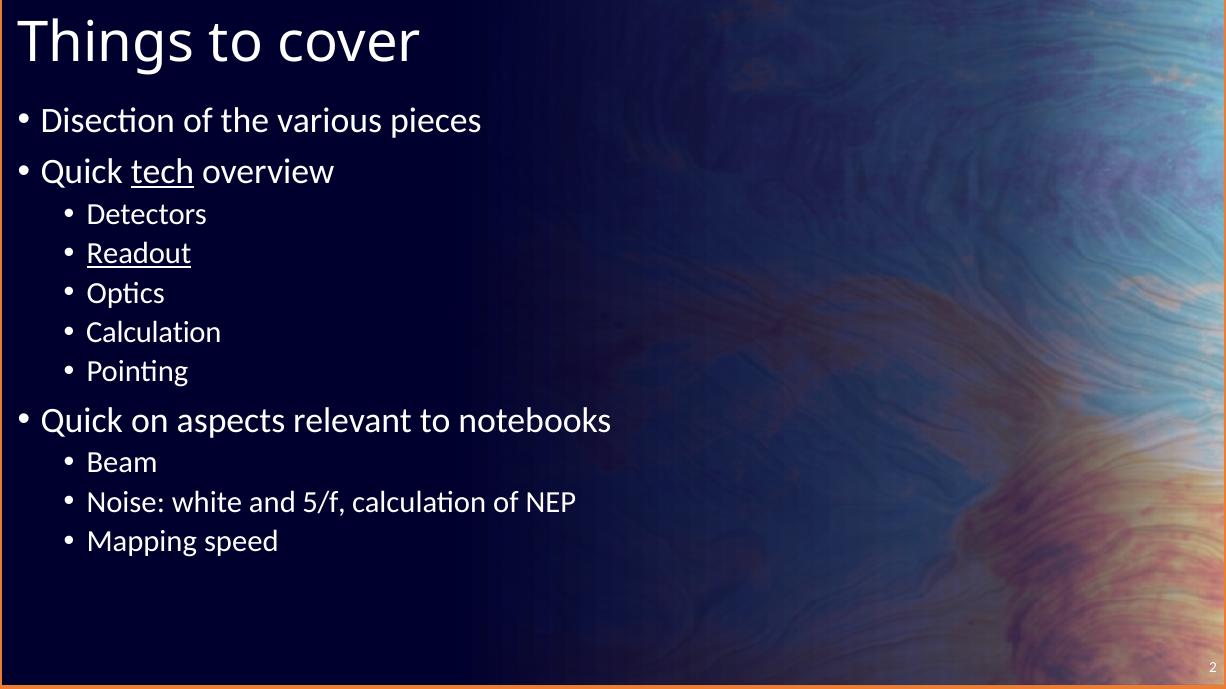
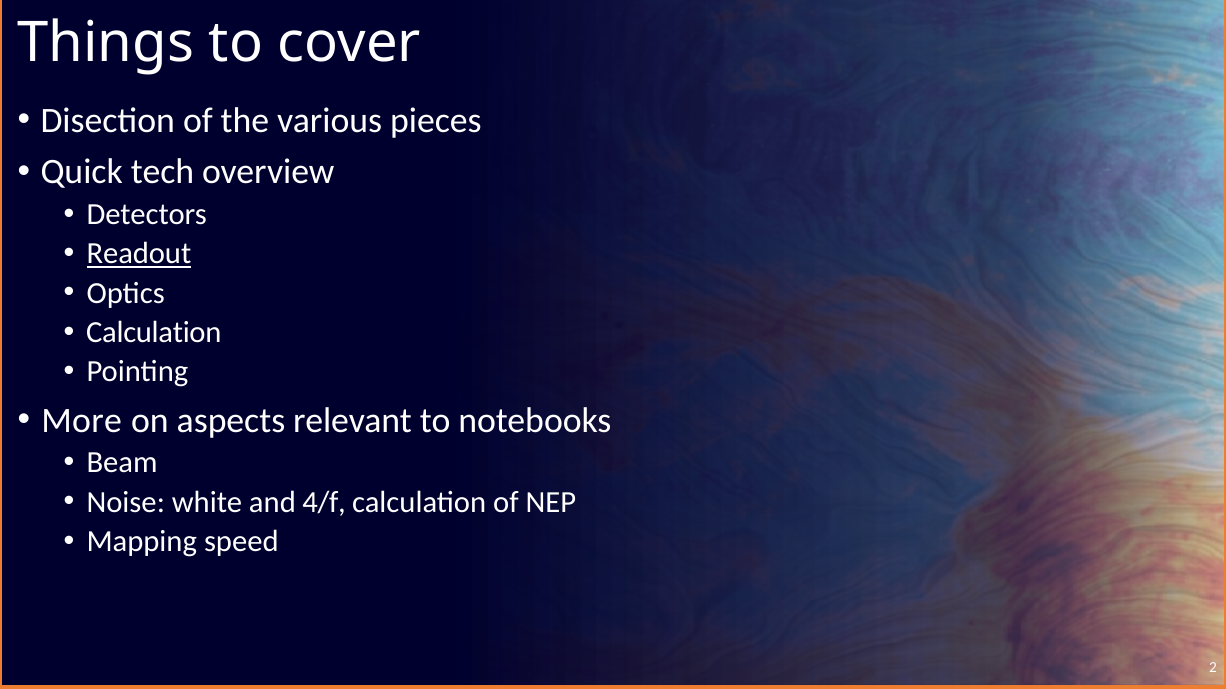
tech underline: present -> none (162, 172)
Quick: Quick -> More (82, 421)
5/f: 5/f -> 4/f (324, 503)
